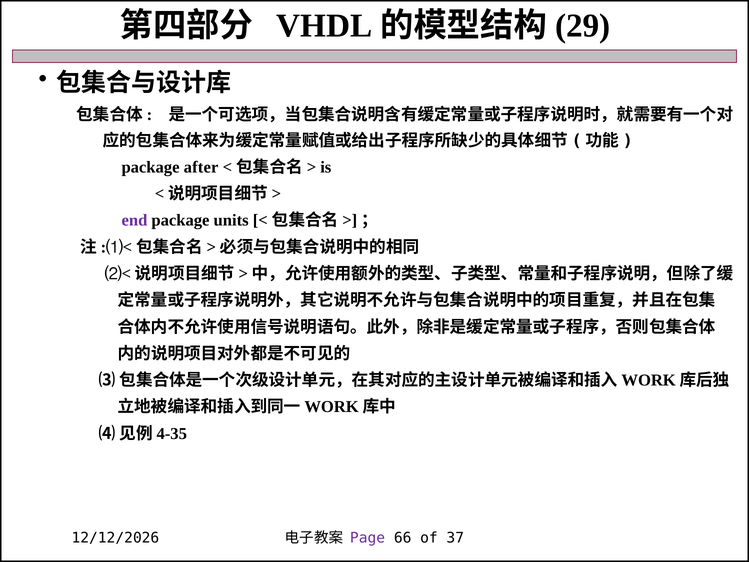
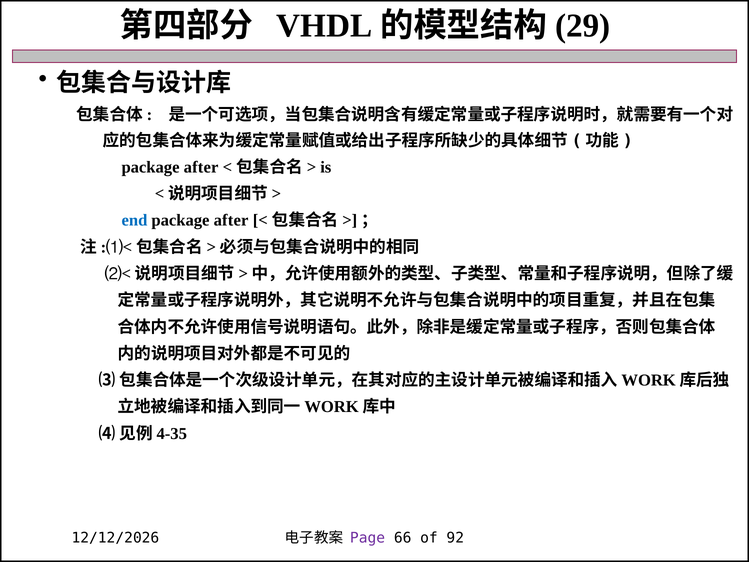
end colour: purple -> blue (134, 220)
units: units -> after (231, 220)
37: 37 -> 92 (455, 538)
